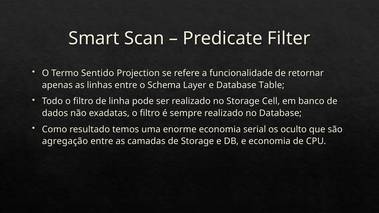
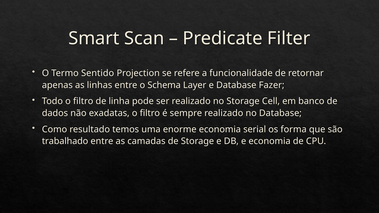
Table: Table -> Fazer (272, 85)
oculto: oculto -> forma (294, 129)
agregação: agregação -> trabalhado (65, 141)
